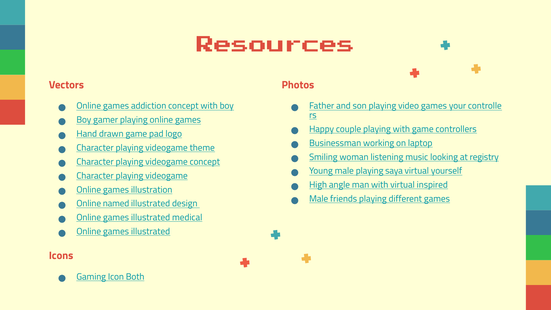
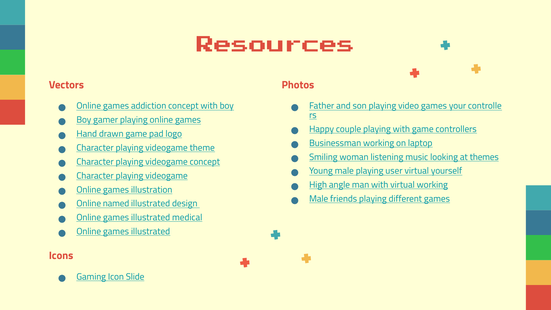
registry: registry -> themes (484, 157)
saya: saya -> user (394, 171)
virtual inspired: inspired -> working (432, 185)
Both: Both -> Slide (135, 277)
